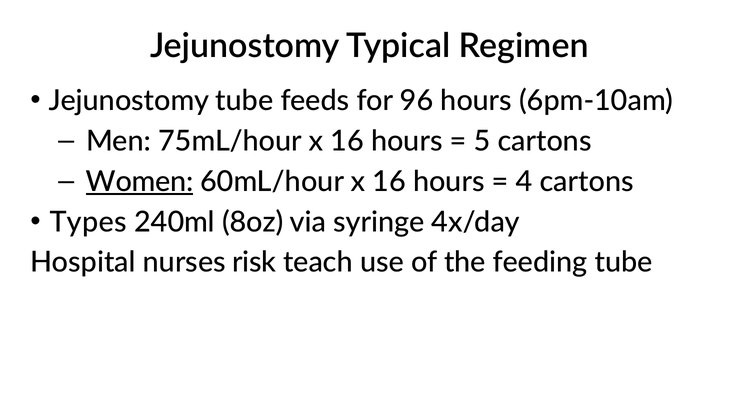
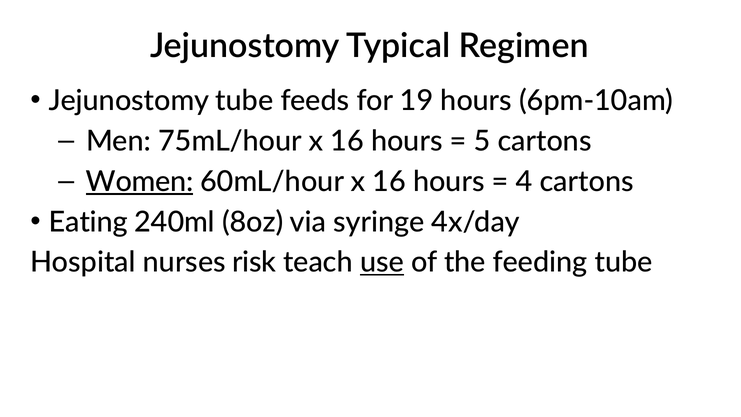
96: 96 -> 19 (417, 101)
Types: Types -> Eating (88, 222)
use underline: none -> present (382, 262)
